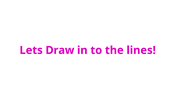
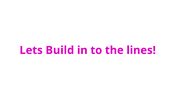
Draw: Draw -> Build (60, 50)
